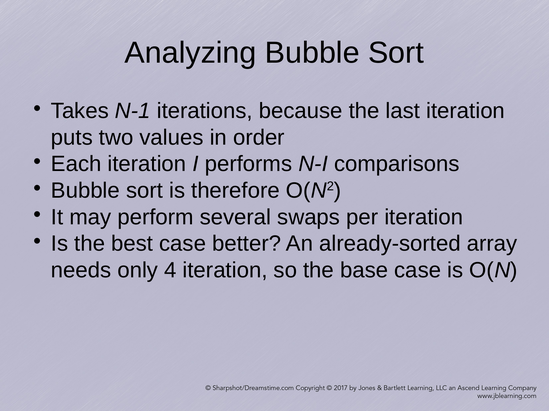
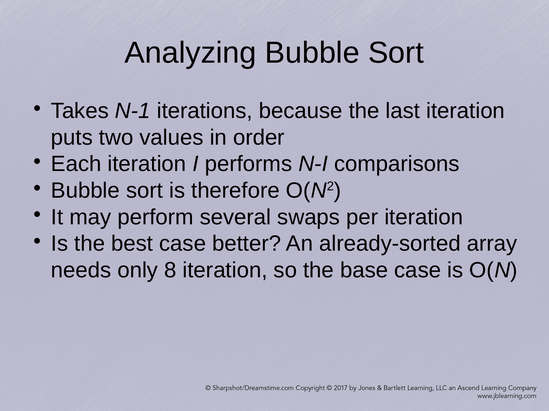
4: 4 -> 8 (170, 271)
